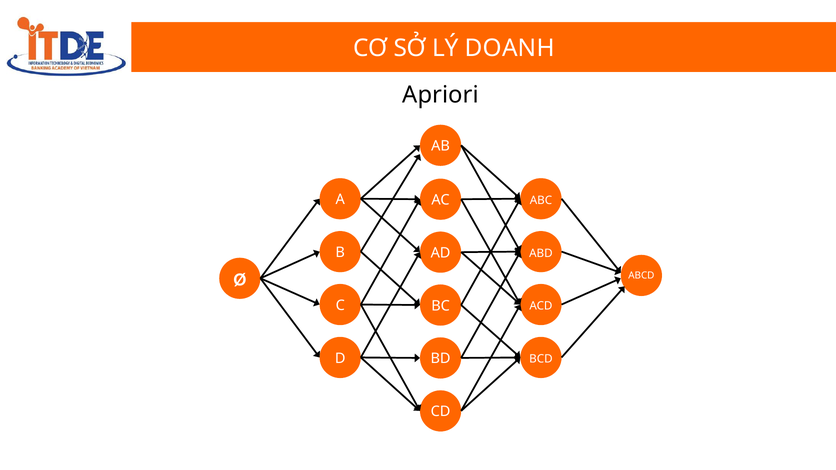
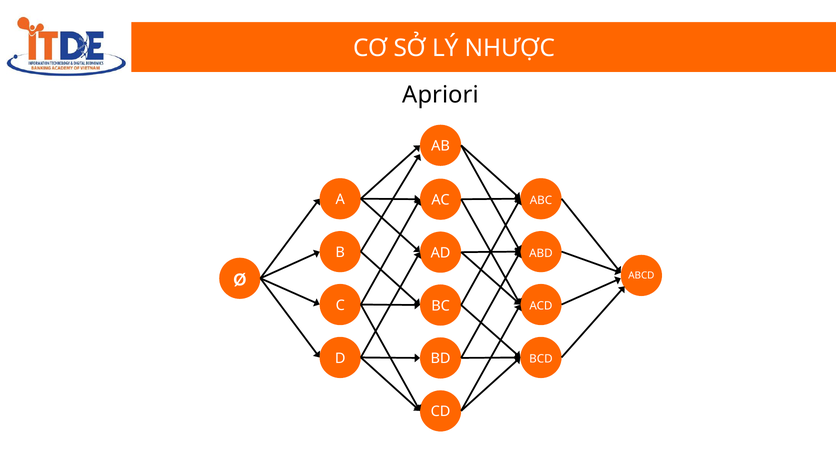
DOANH: DOANH -> NHƯỢC (510, 48)
